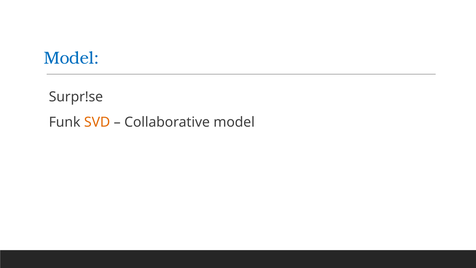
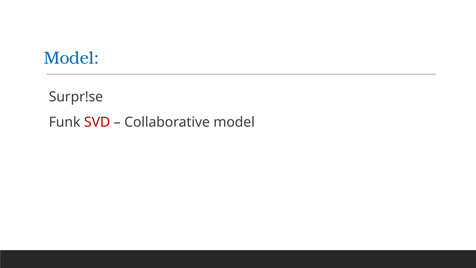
SVD colour: orange -> red (97, 122)
